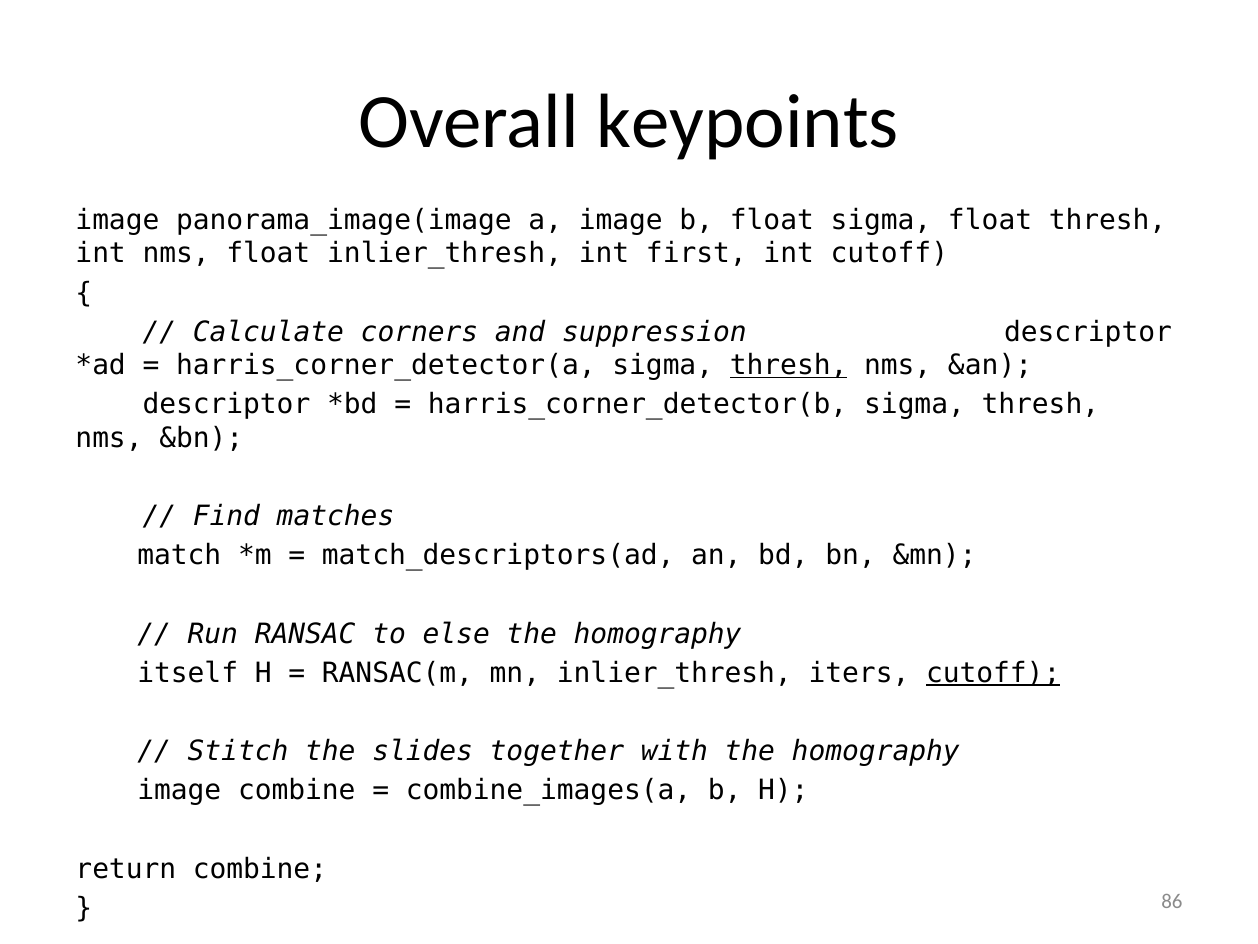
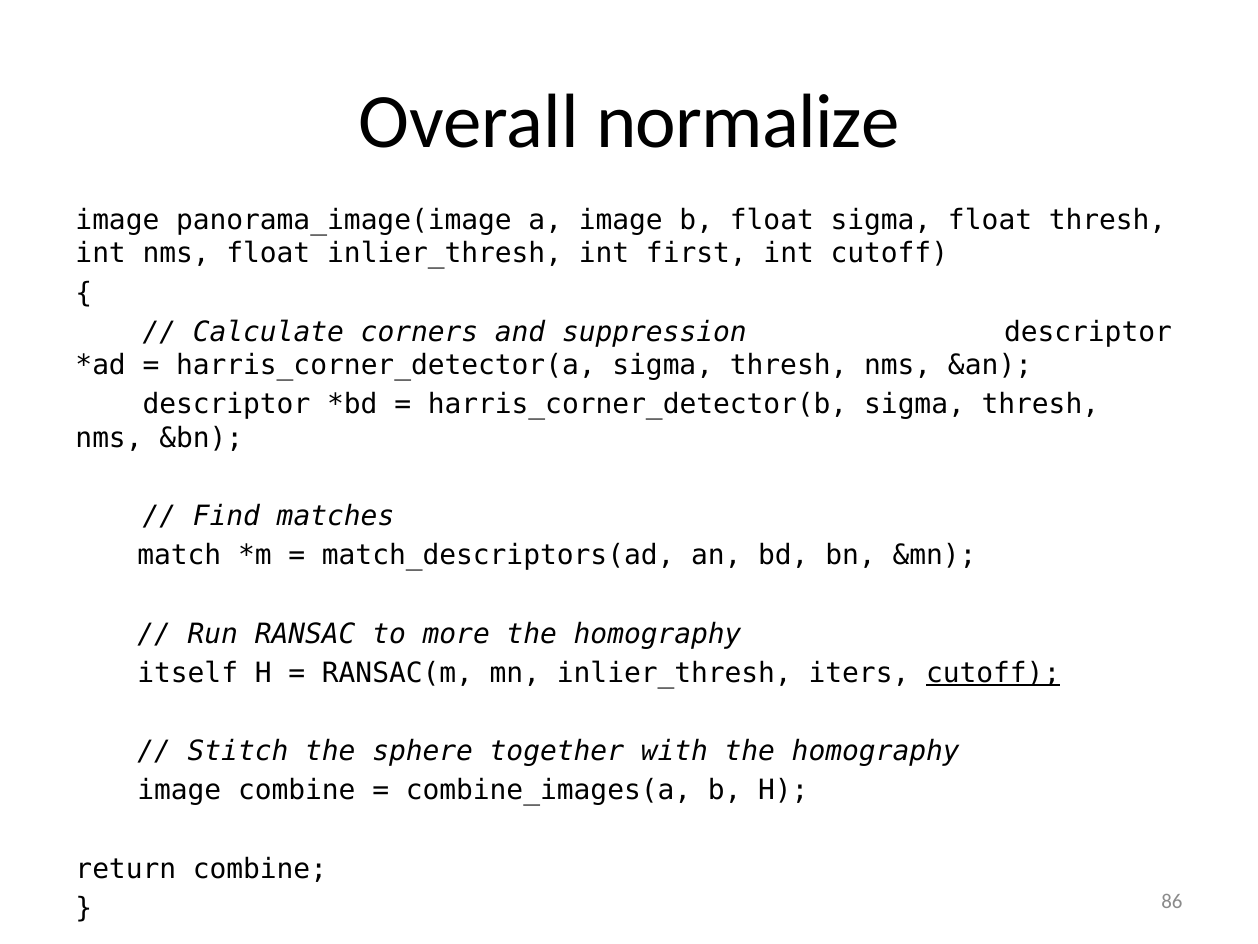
keypoints: keypoints -> normalize (748, 122)
thresh underline: present -> none (789, 365)
else: else -> more (456, 634)
slides: slides -> sphere (423, 751)
